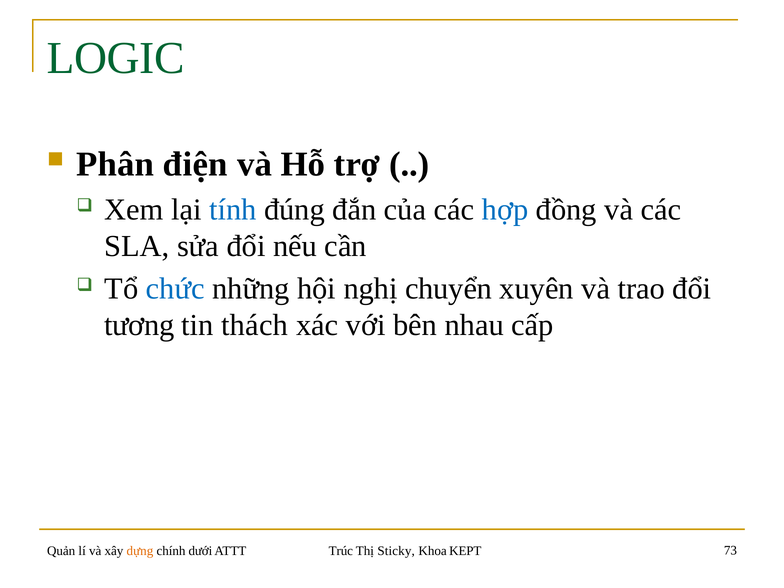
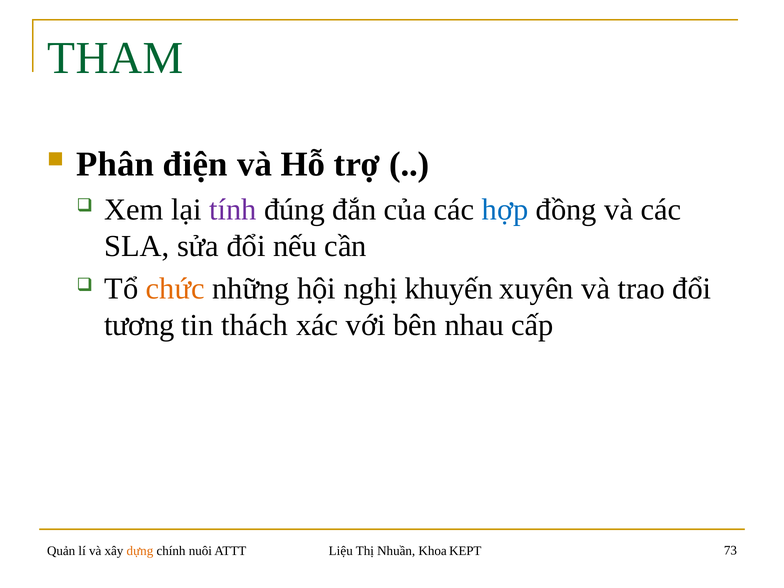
LOGIC: LOGIC -> THAM (115, 58)
tính colour: blue -> purple (233, 209)
chức colour: blue -> orange (175, 289)
chuyển: chuyển -> khuyến (449, 289)
dưới: dưới -> nuôi (200, 551)
Trúc: Trúc -> Liệu (341, 551)
Sticky: Sticky -> Nhuần (396, 551)
